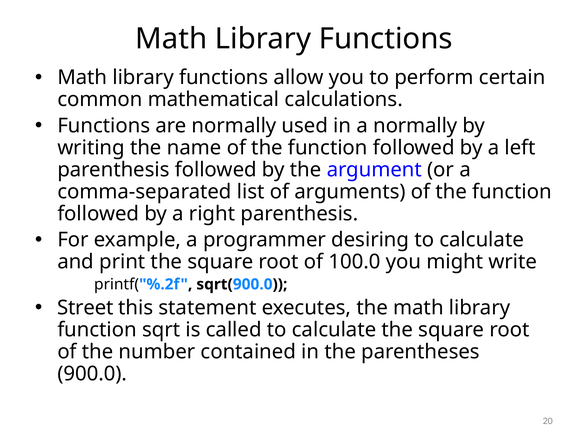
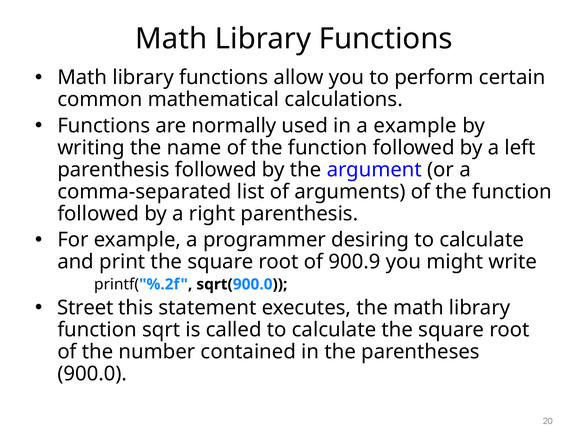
a normally: normally -> example (415, 126)
100.0: 100.0 -> 900.9 (355, 262)
